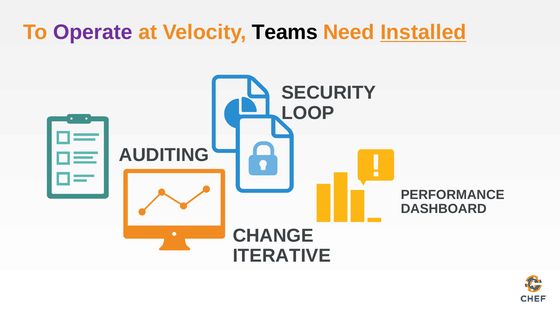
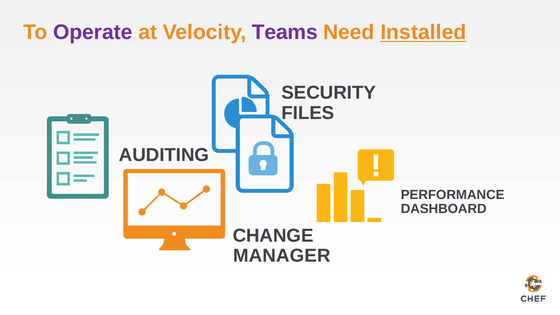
Teams colour: black -> purple (285, 32)
LOOP: LOOP -> FILES (308, 113)
ITERATIVE: ITERATIVE -> MANAGER (282, 256)
